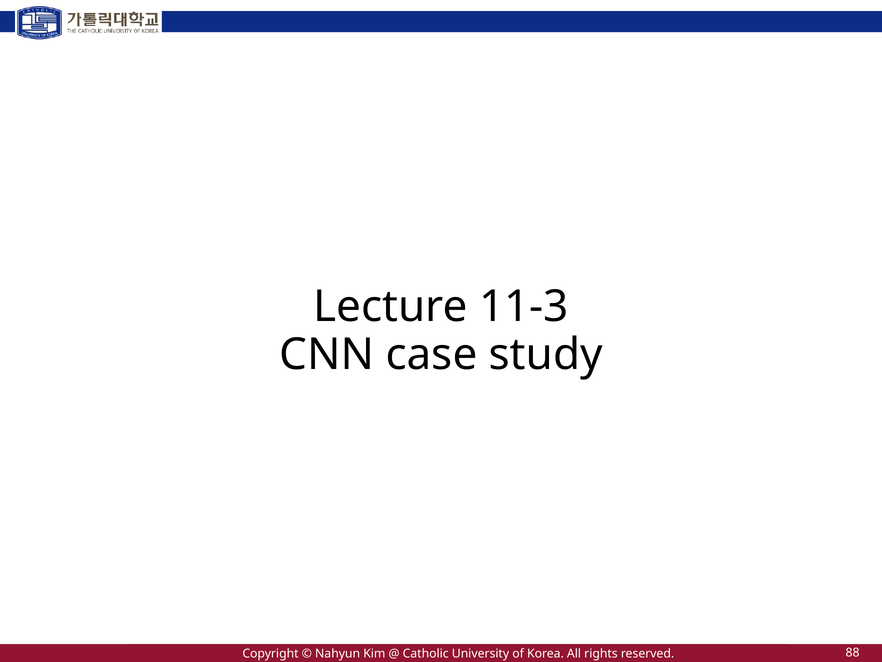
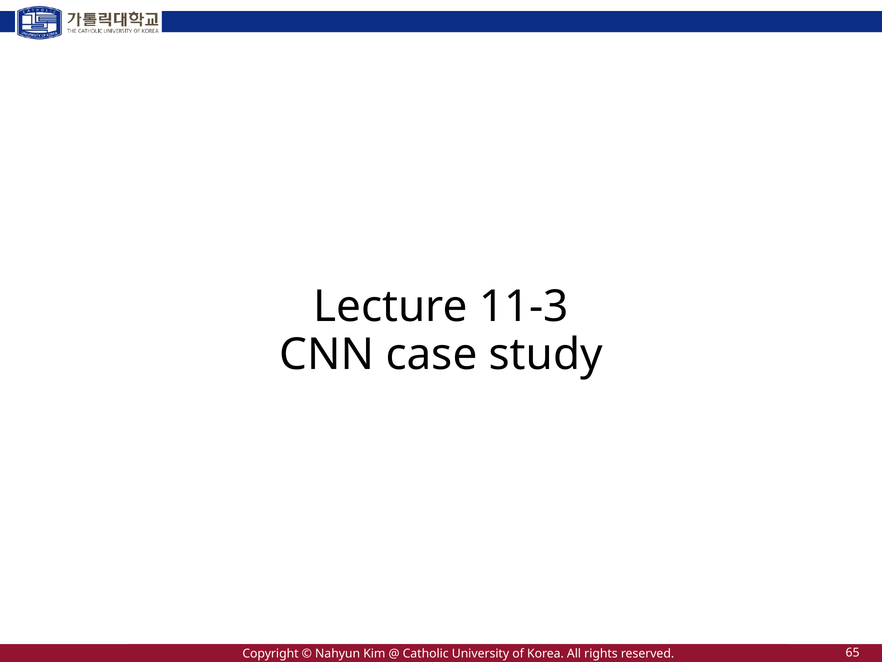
88: 88 -> 65 (853, 652)
